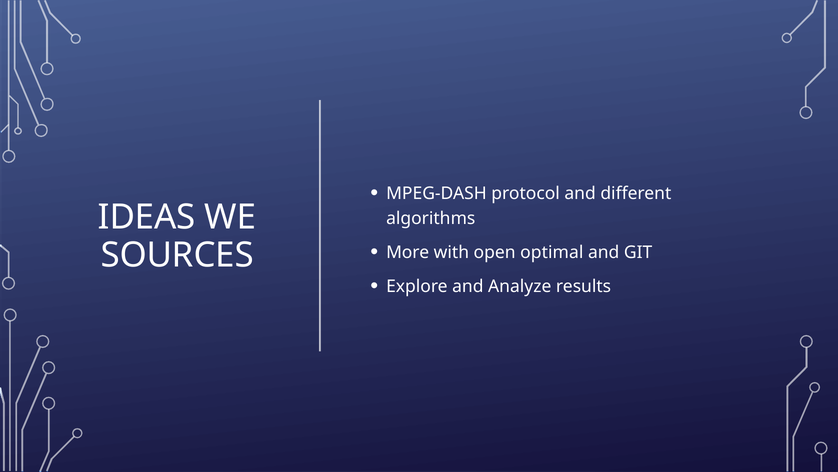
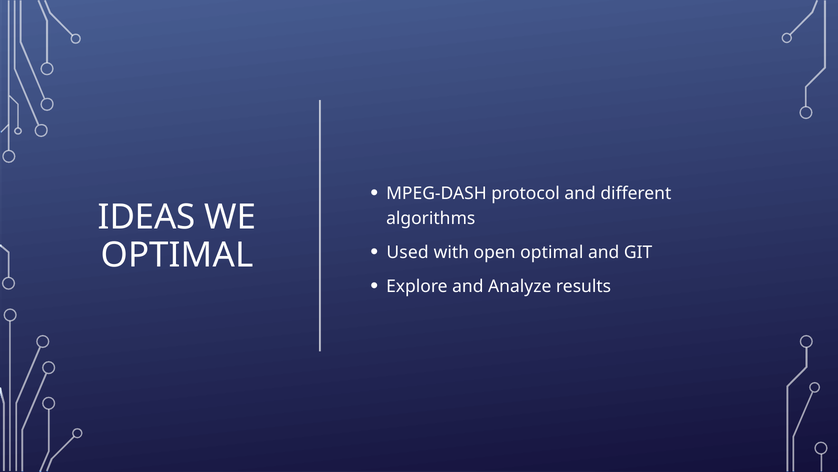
More: More -> Used (408, 252)
SOURCES: SOURCES -> OPTIMAL (177, 255)
